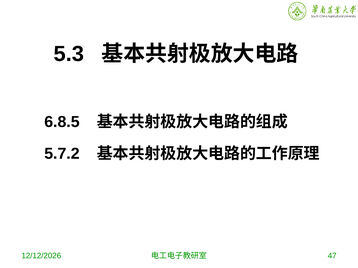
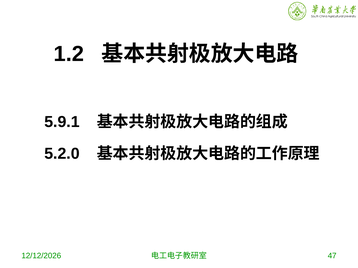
5.3: 5.3 -> 1.2 (69, 54)
6.8.5: 6.8.5 -> 5.9.1 (62, 122)
5.7.2: 5.7.2 -> 5.2.0 (62, 154)
